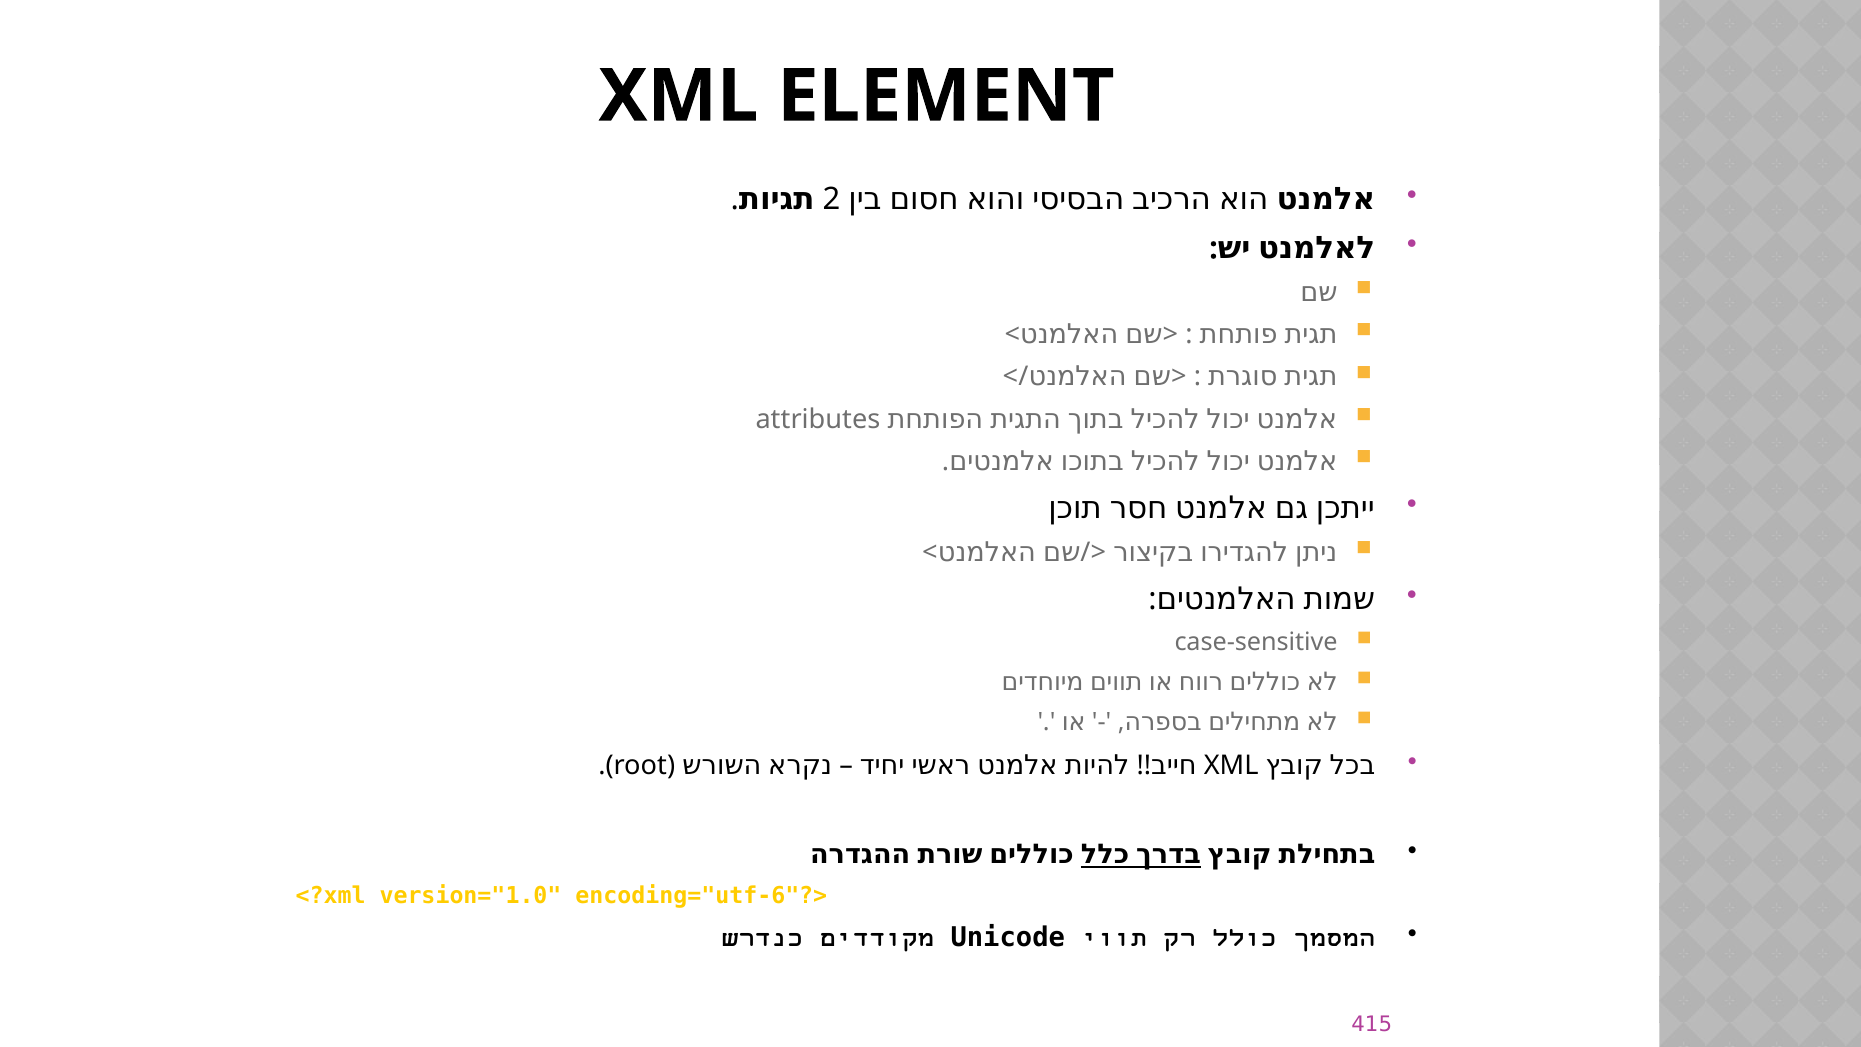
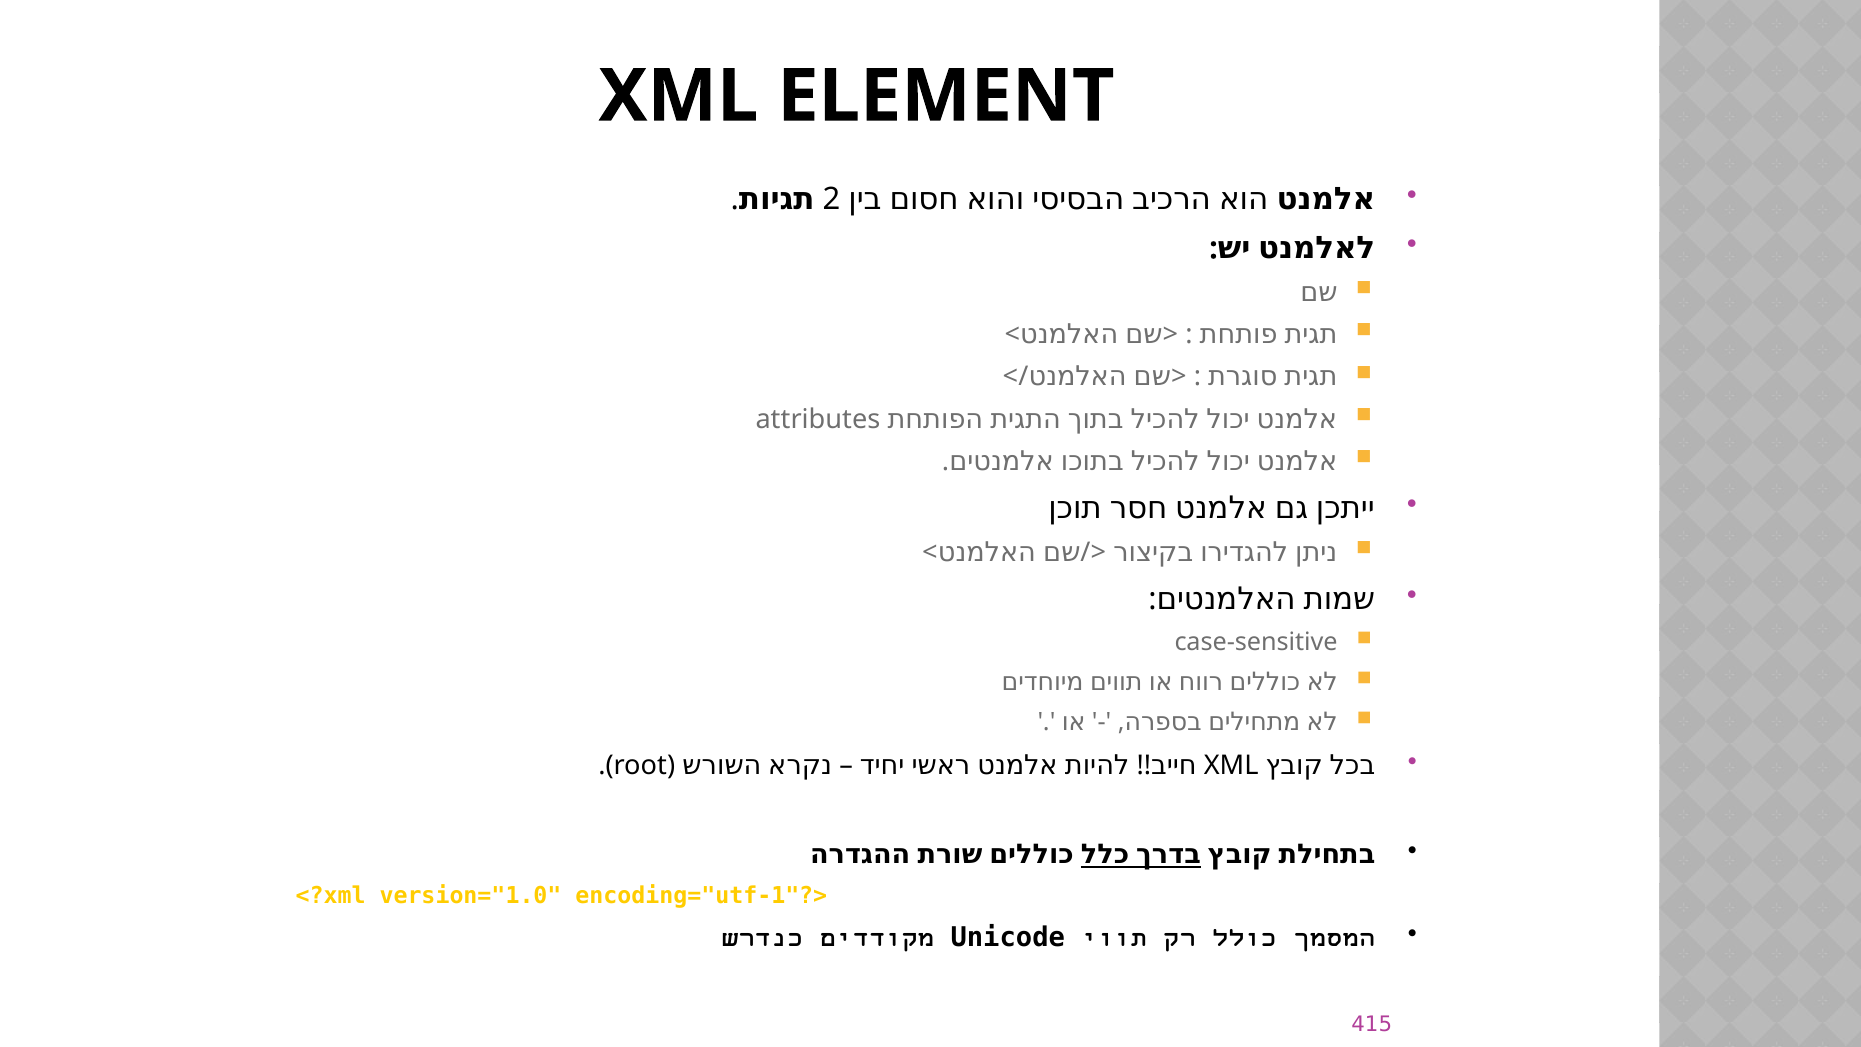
encoding="utf-6"?>: encoding="utf-6"?> -> encoding="utf-1"?> (701, 896)
